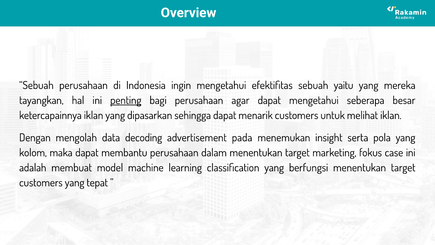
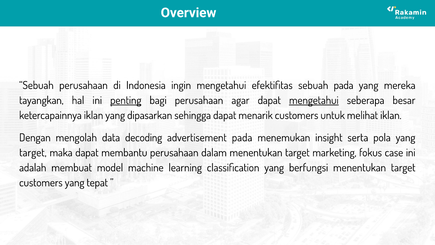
sebuah yaitu: yaitu -> pada (344, 85)
mengetahui underline: none -> present (314, 100)
kolom: kolom -> target (33, 153)
